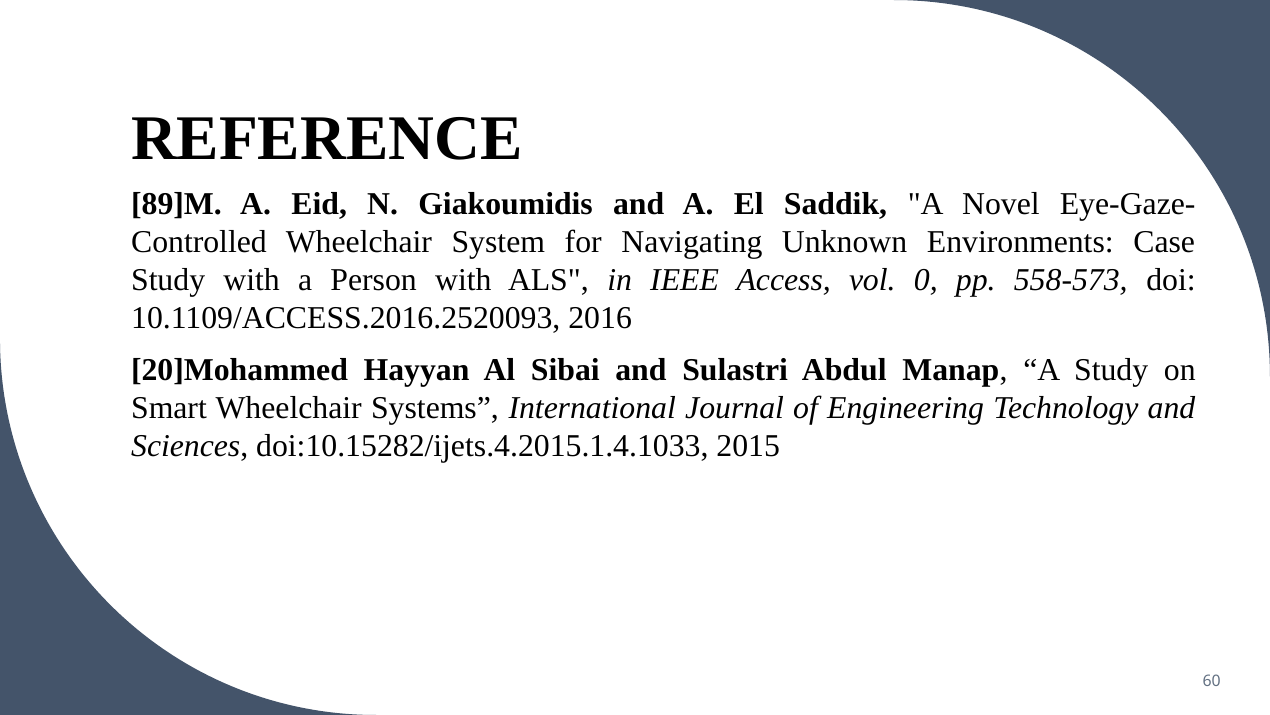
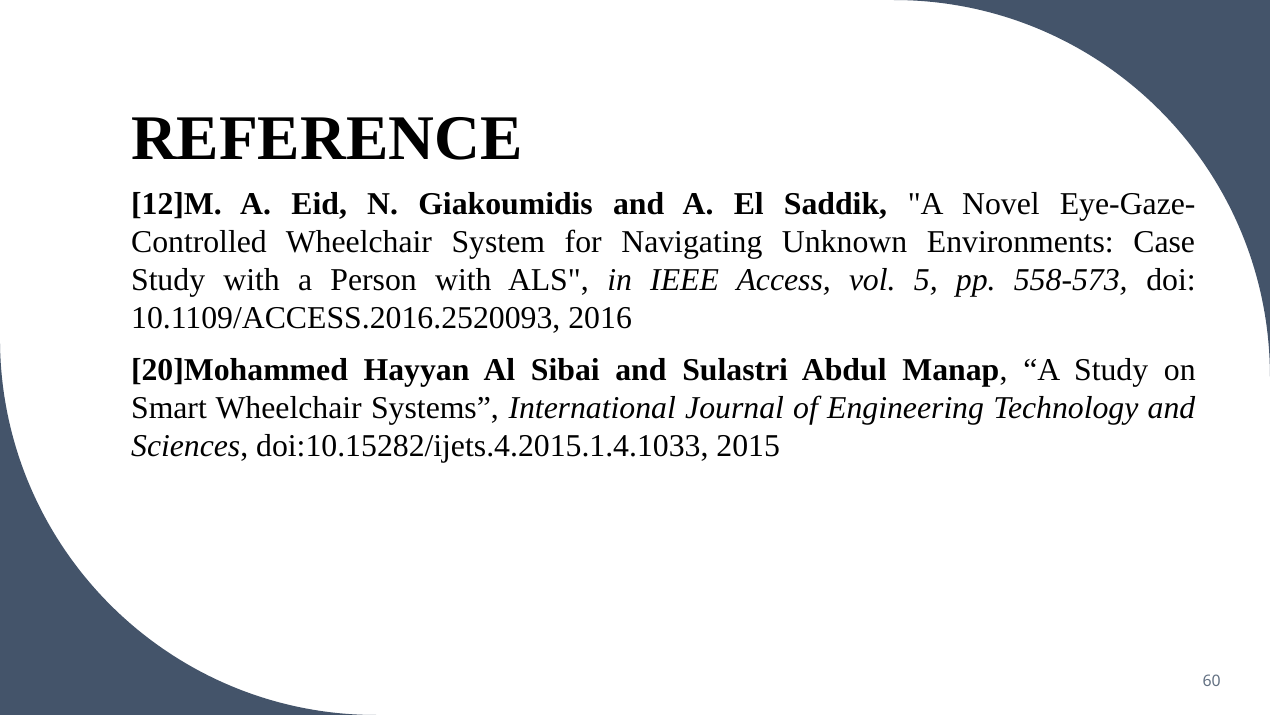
89]M: 89]M -> 12]M (176, 204)
0: 0 -> 5 (926, 280)
